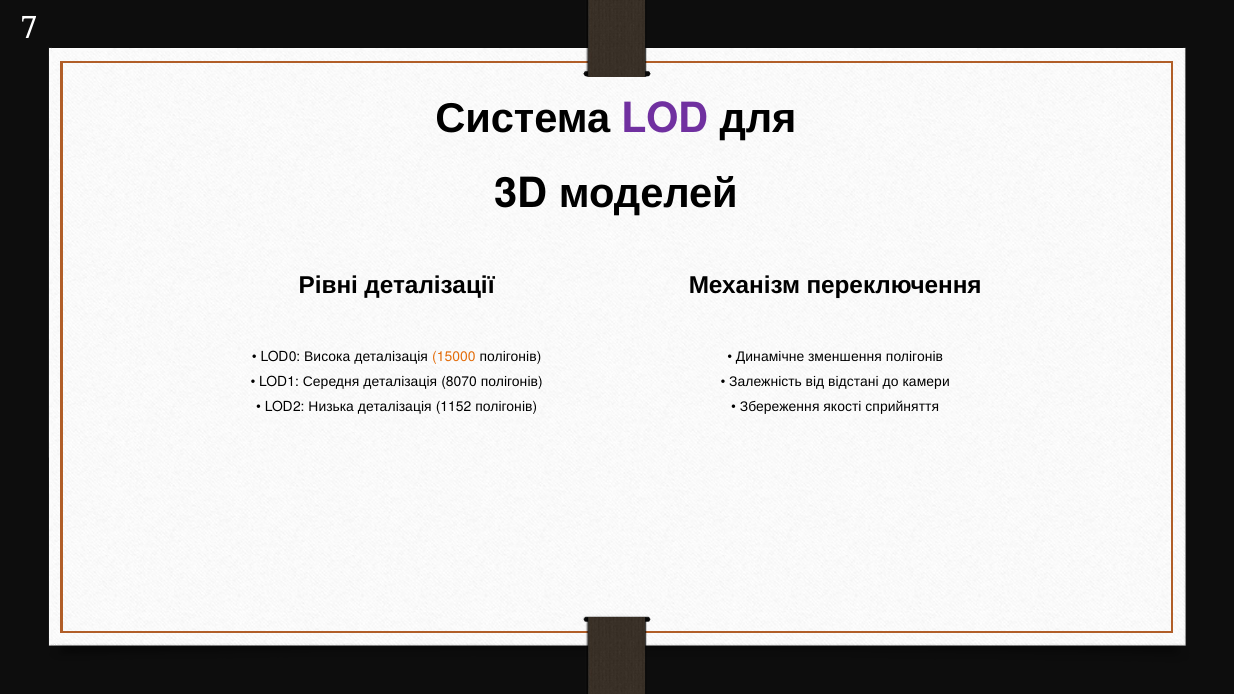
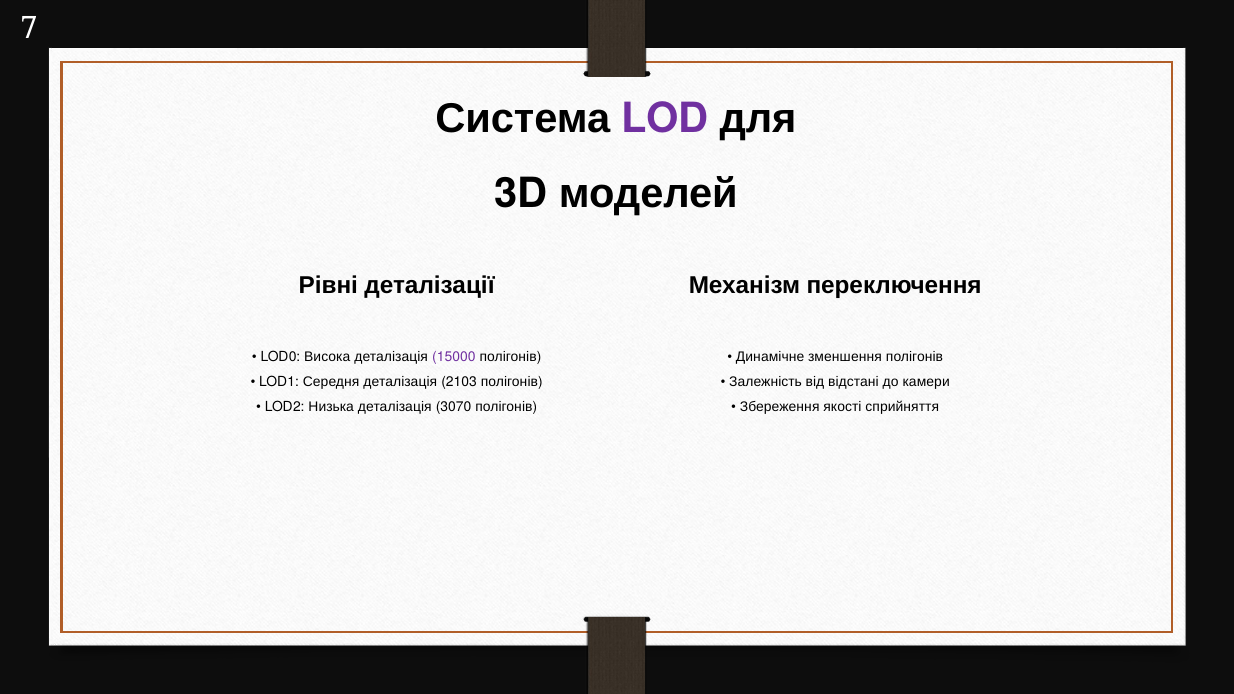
15000 colour: orange -> purple (454, 357)
8070: 8070 -> 2103 (459, 382)
1152: 1152 -> 3070 (454, 407)
